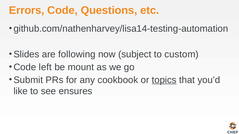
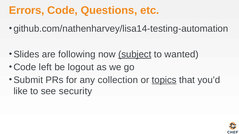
subject underline: none -> present (135, 54)
custom: custom -> wanted (182, 54)
mount: mount -> logout (81, 67)
cookbook: cookbook -> collection (118, 80)
ensures: ensures -> security (76, 92)
